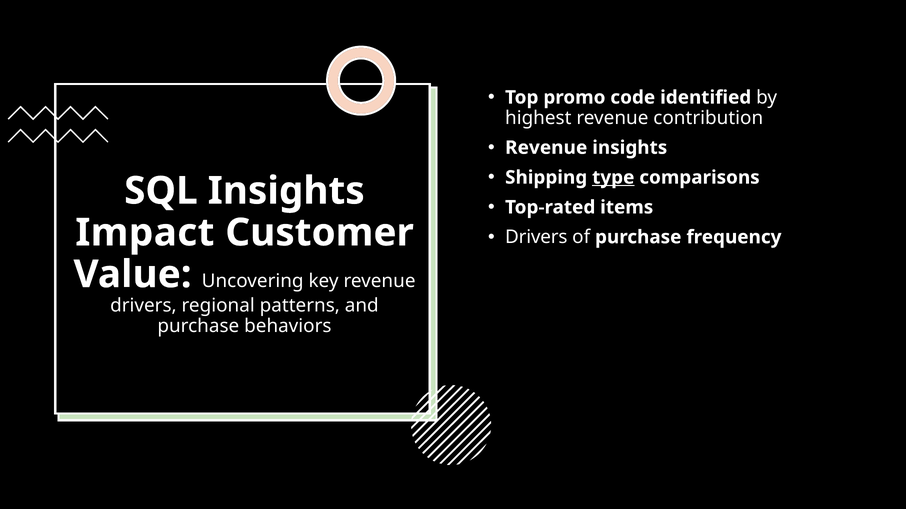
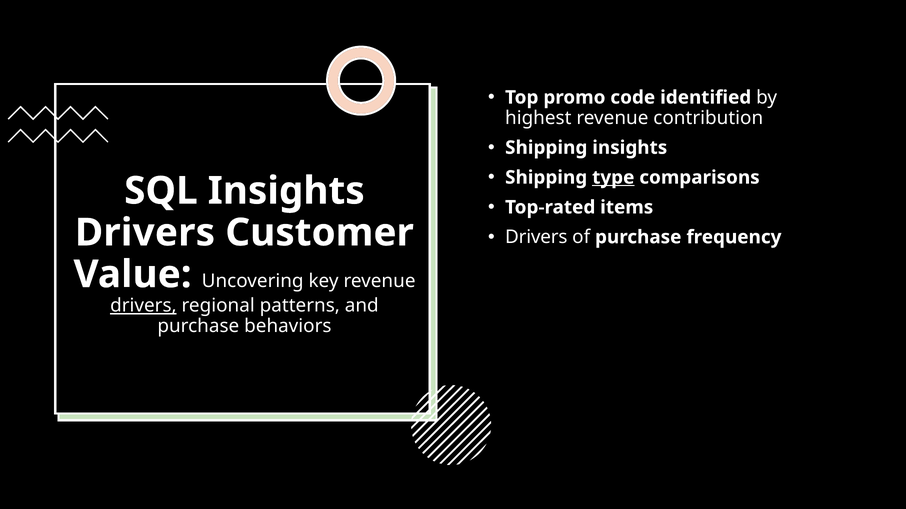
Revenue: Revenue -> Shipping (546, 148)
Impact: Impact -> Drivers (145, 233)
drivers underline: none -> present (143, 306)
